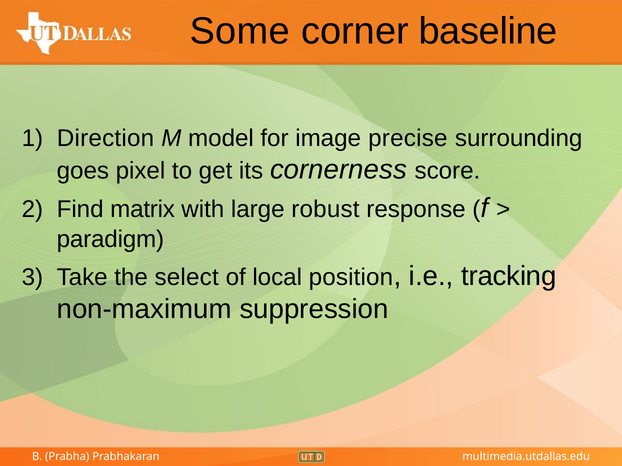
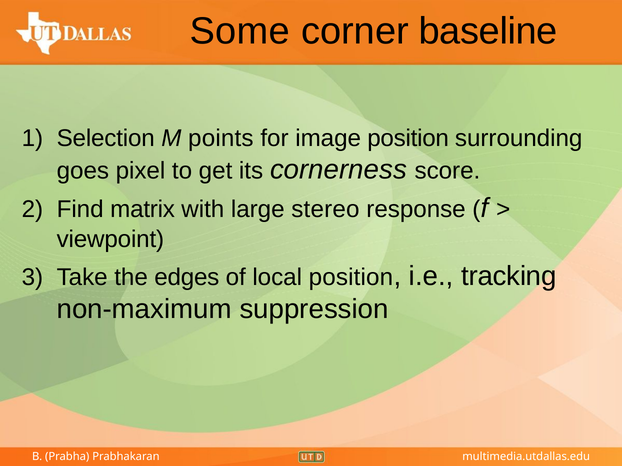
Direction: Direction -> Selection (106, 138)
model: model -> points (221, 138)
image precise: precise -> position (408, 138)
robust: robust -> stereo (325, 210)
paradigm: paradigm -> viewpoint (110, 239)
select: select -> edges (187, 277)
